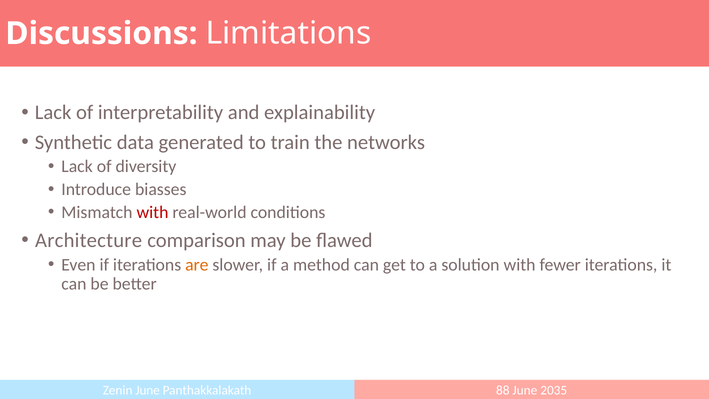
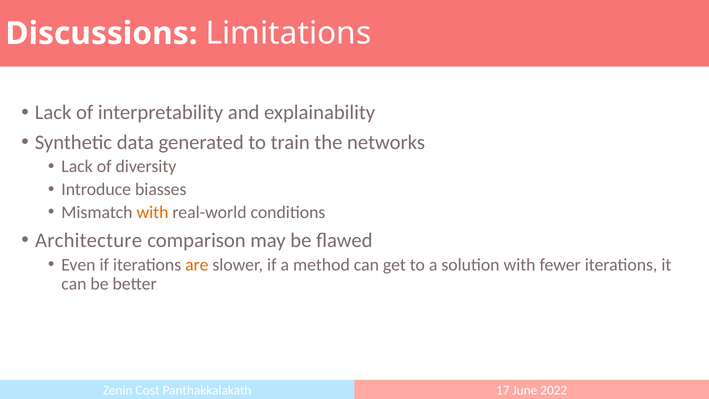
with colour: red -> orange (152, 212)
Zenin June: June -> Cost (148, 390)
88: 88 -> 17 (503, 390)
2035: 2035 -> 2022 (554, 390)
